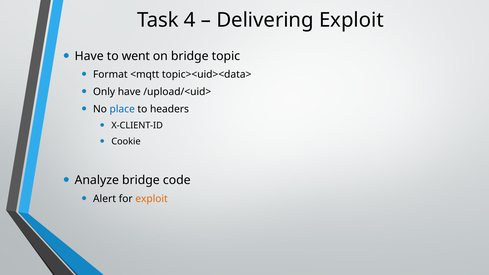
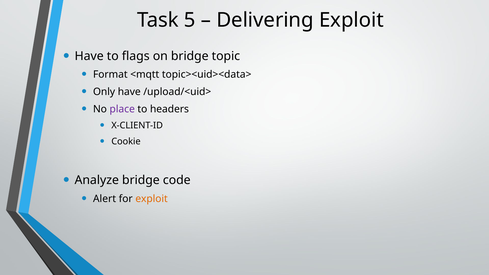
4: 4 -> 5 (190, 20)
went: went -> flags (136, 56)
place colour: blue -> purple (122, 109)
